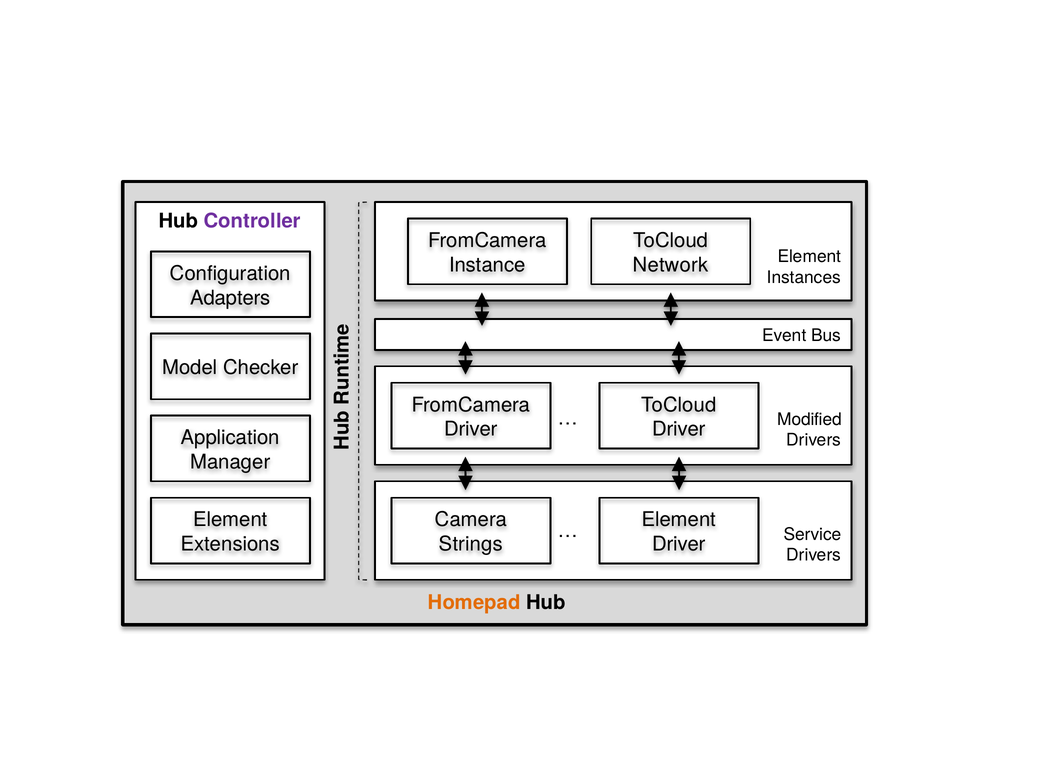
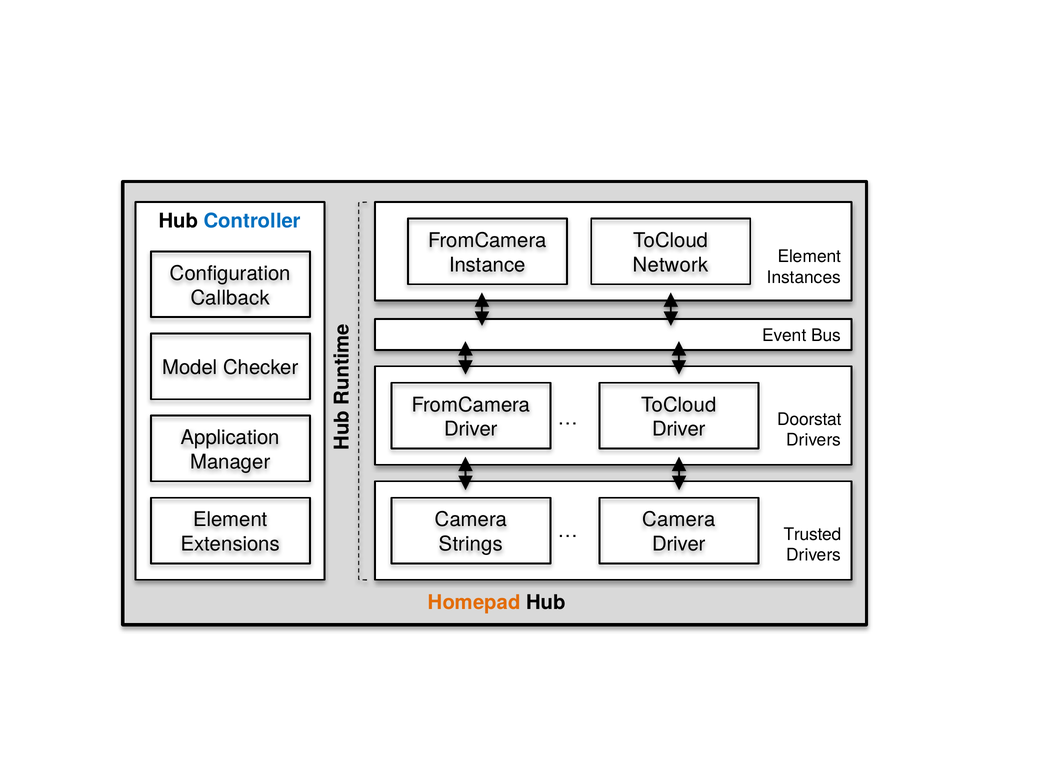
Controller colour: purple -> blue (252, 221)
Adapters: Adapters -> Callback (230, 298)
Modified: Modified -> Doorstat (810, 419)
Element: Element -> Camera (679, 520)
Service: Service -> Trusted (813, 534)
